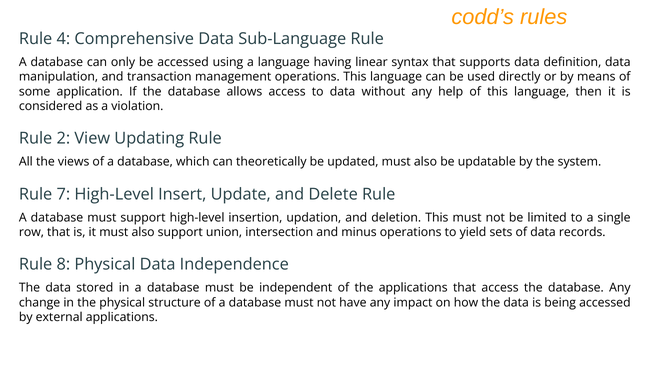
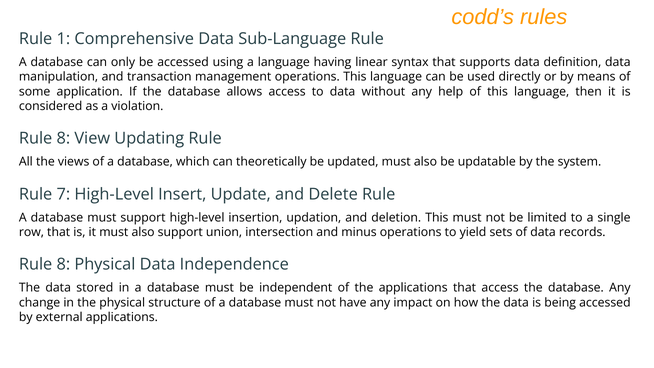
4: 4 -> 1 (63, 39)
2: 2 -> 8 (63, 138)
